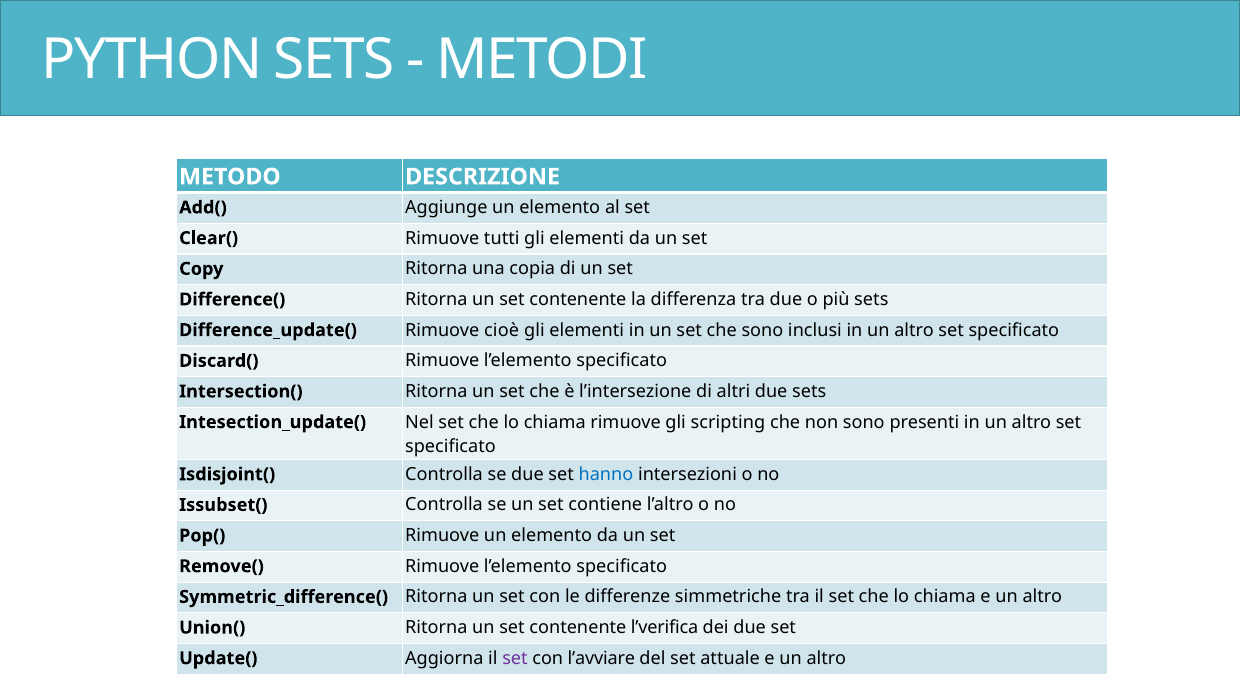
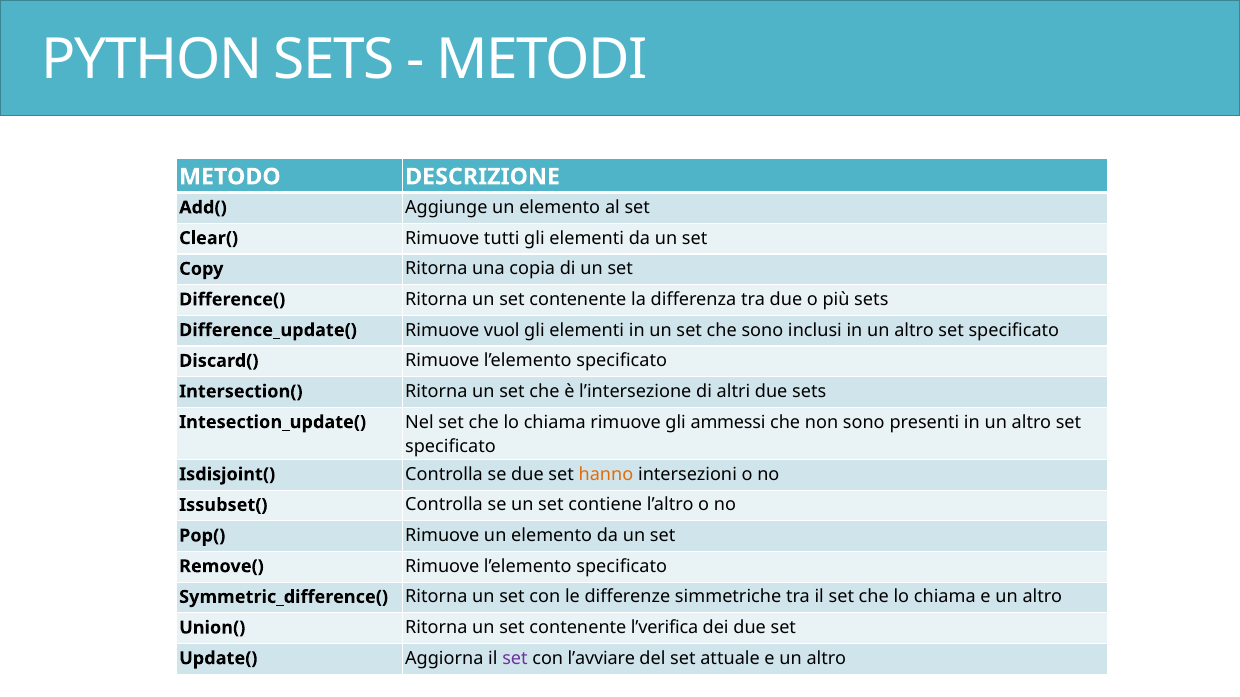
cioè: cioè -> vuol (502, 330)
scripting: scripting -> ammessi (728, 422)
hanno colour: blue -> orange (606, 475)
